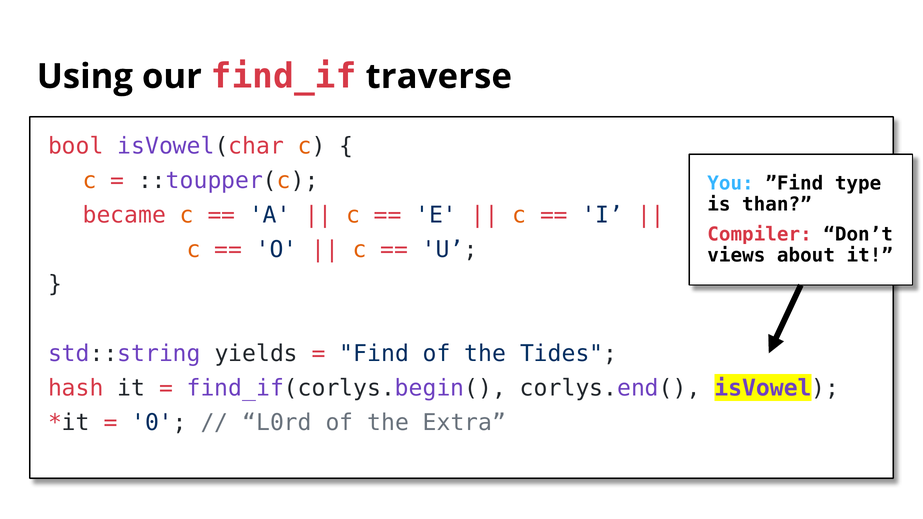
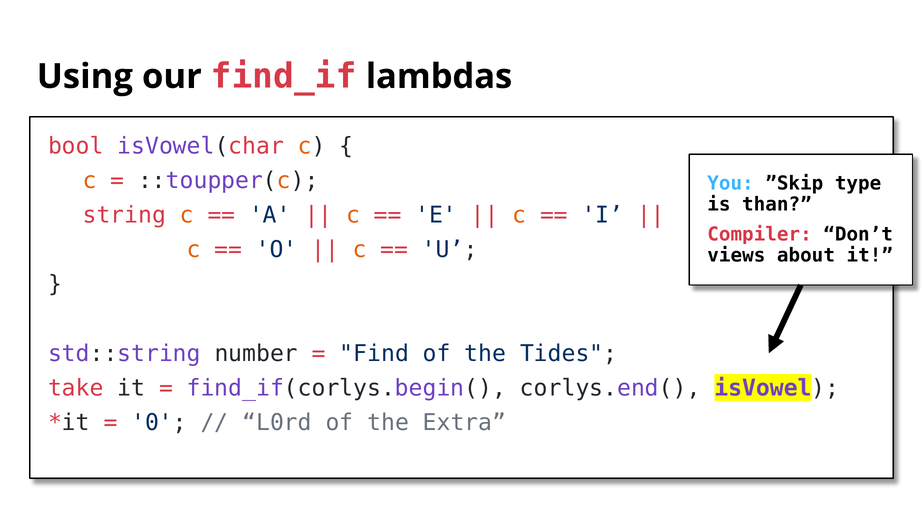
traverse: traverse -> lambdas (439, 77)
”Find: ”Find -> ”Skip (794, 184)
became: became -> string (124, 215)
yields: yields -> number (256, 354)
hash: hash -> take (76, 388)
